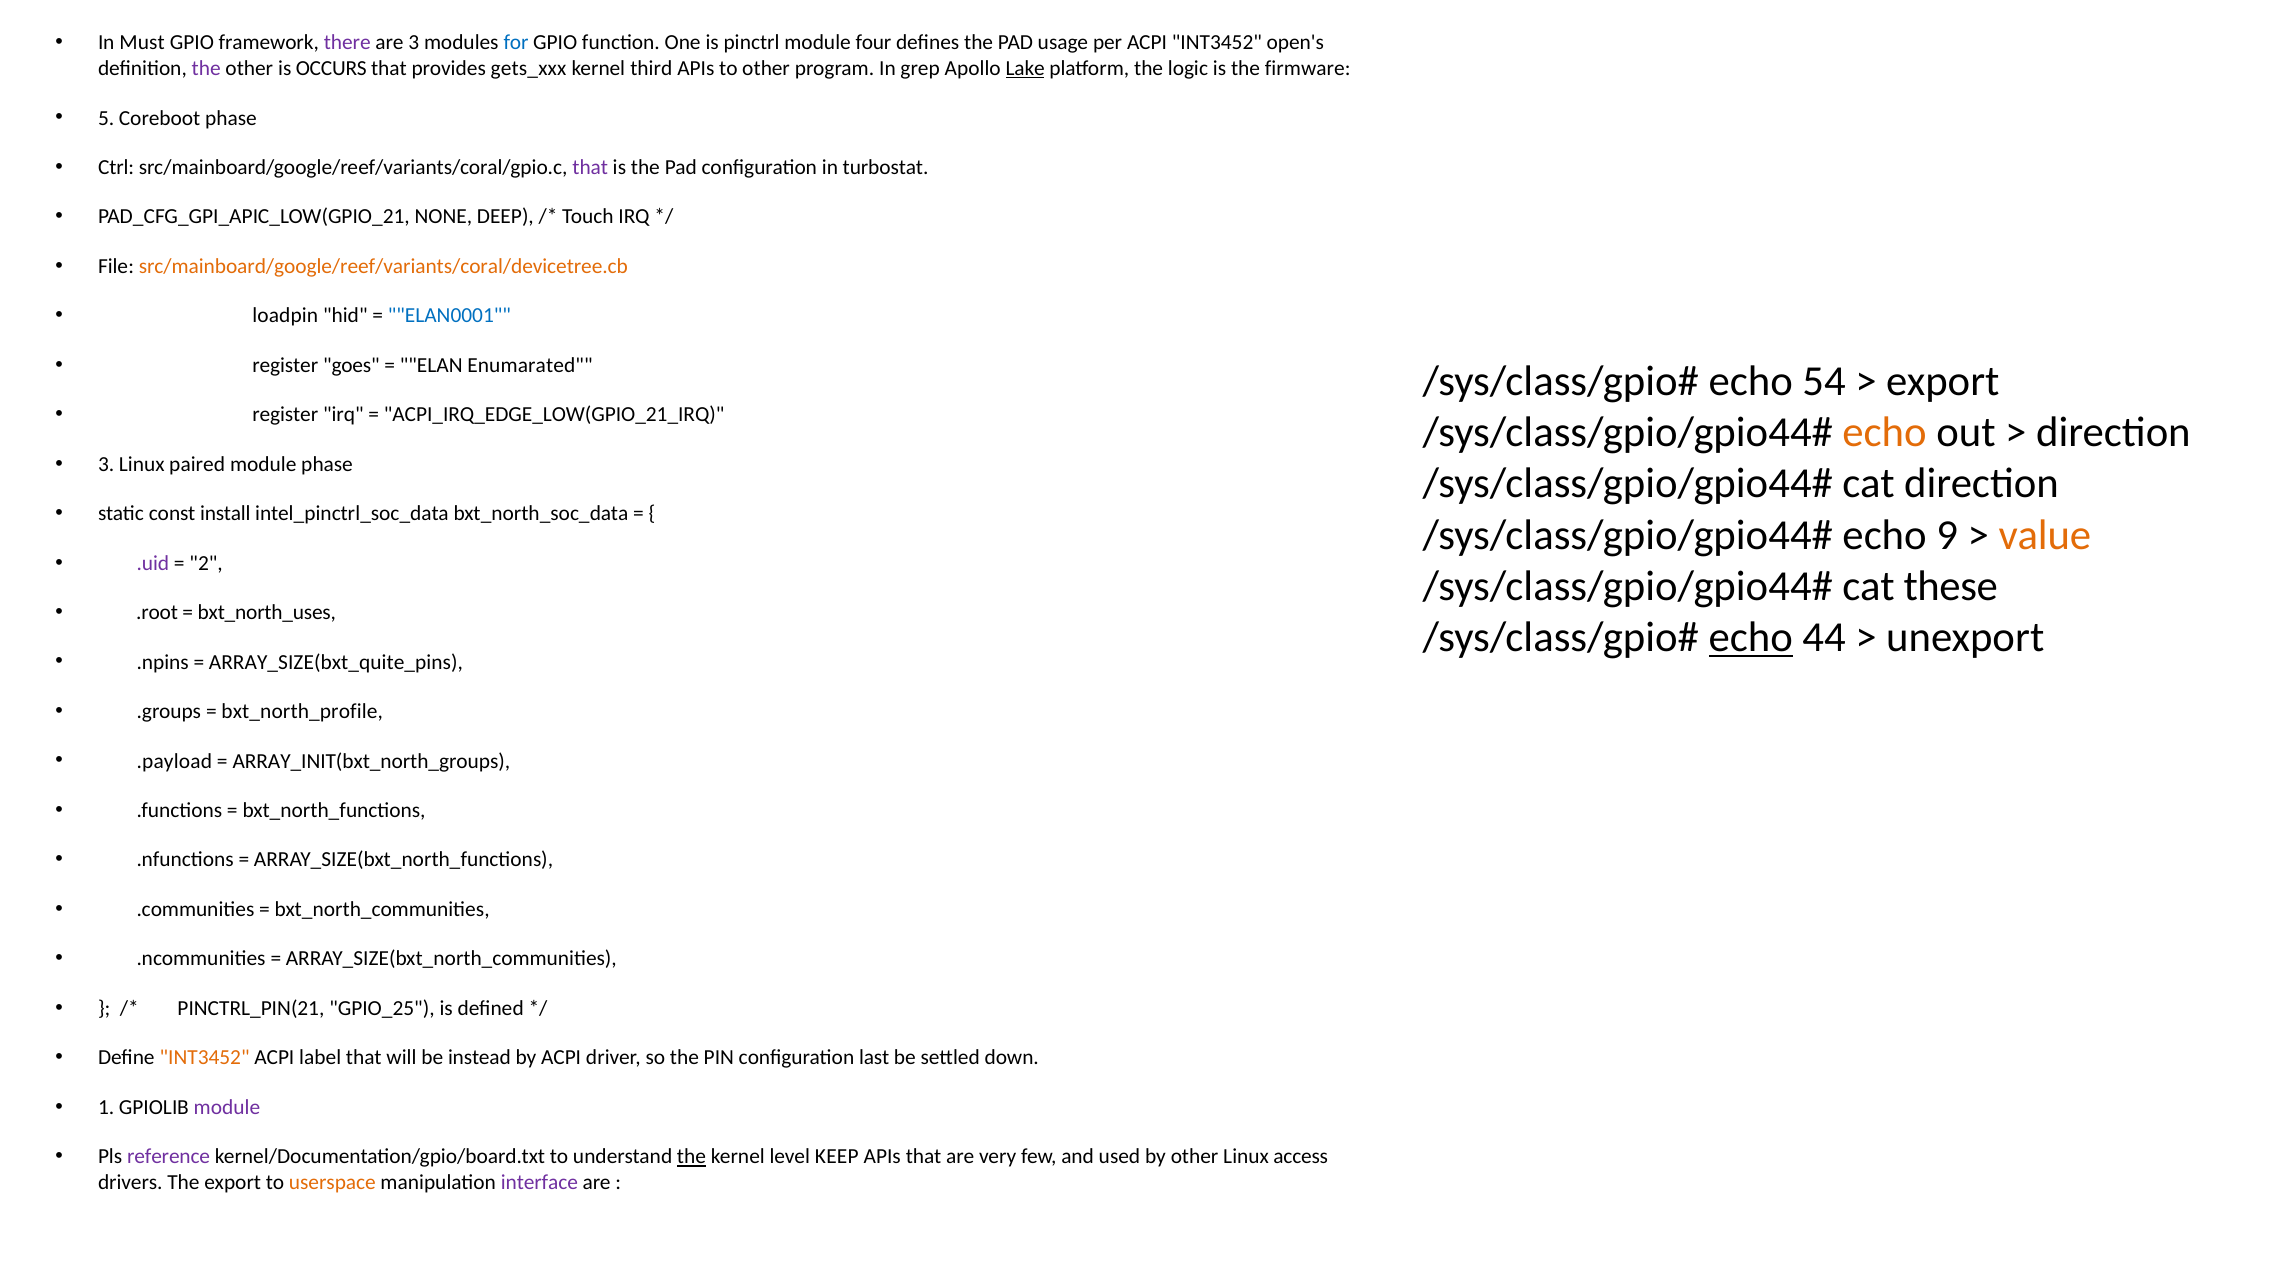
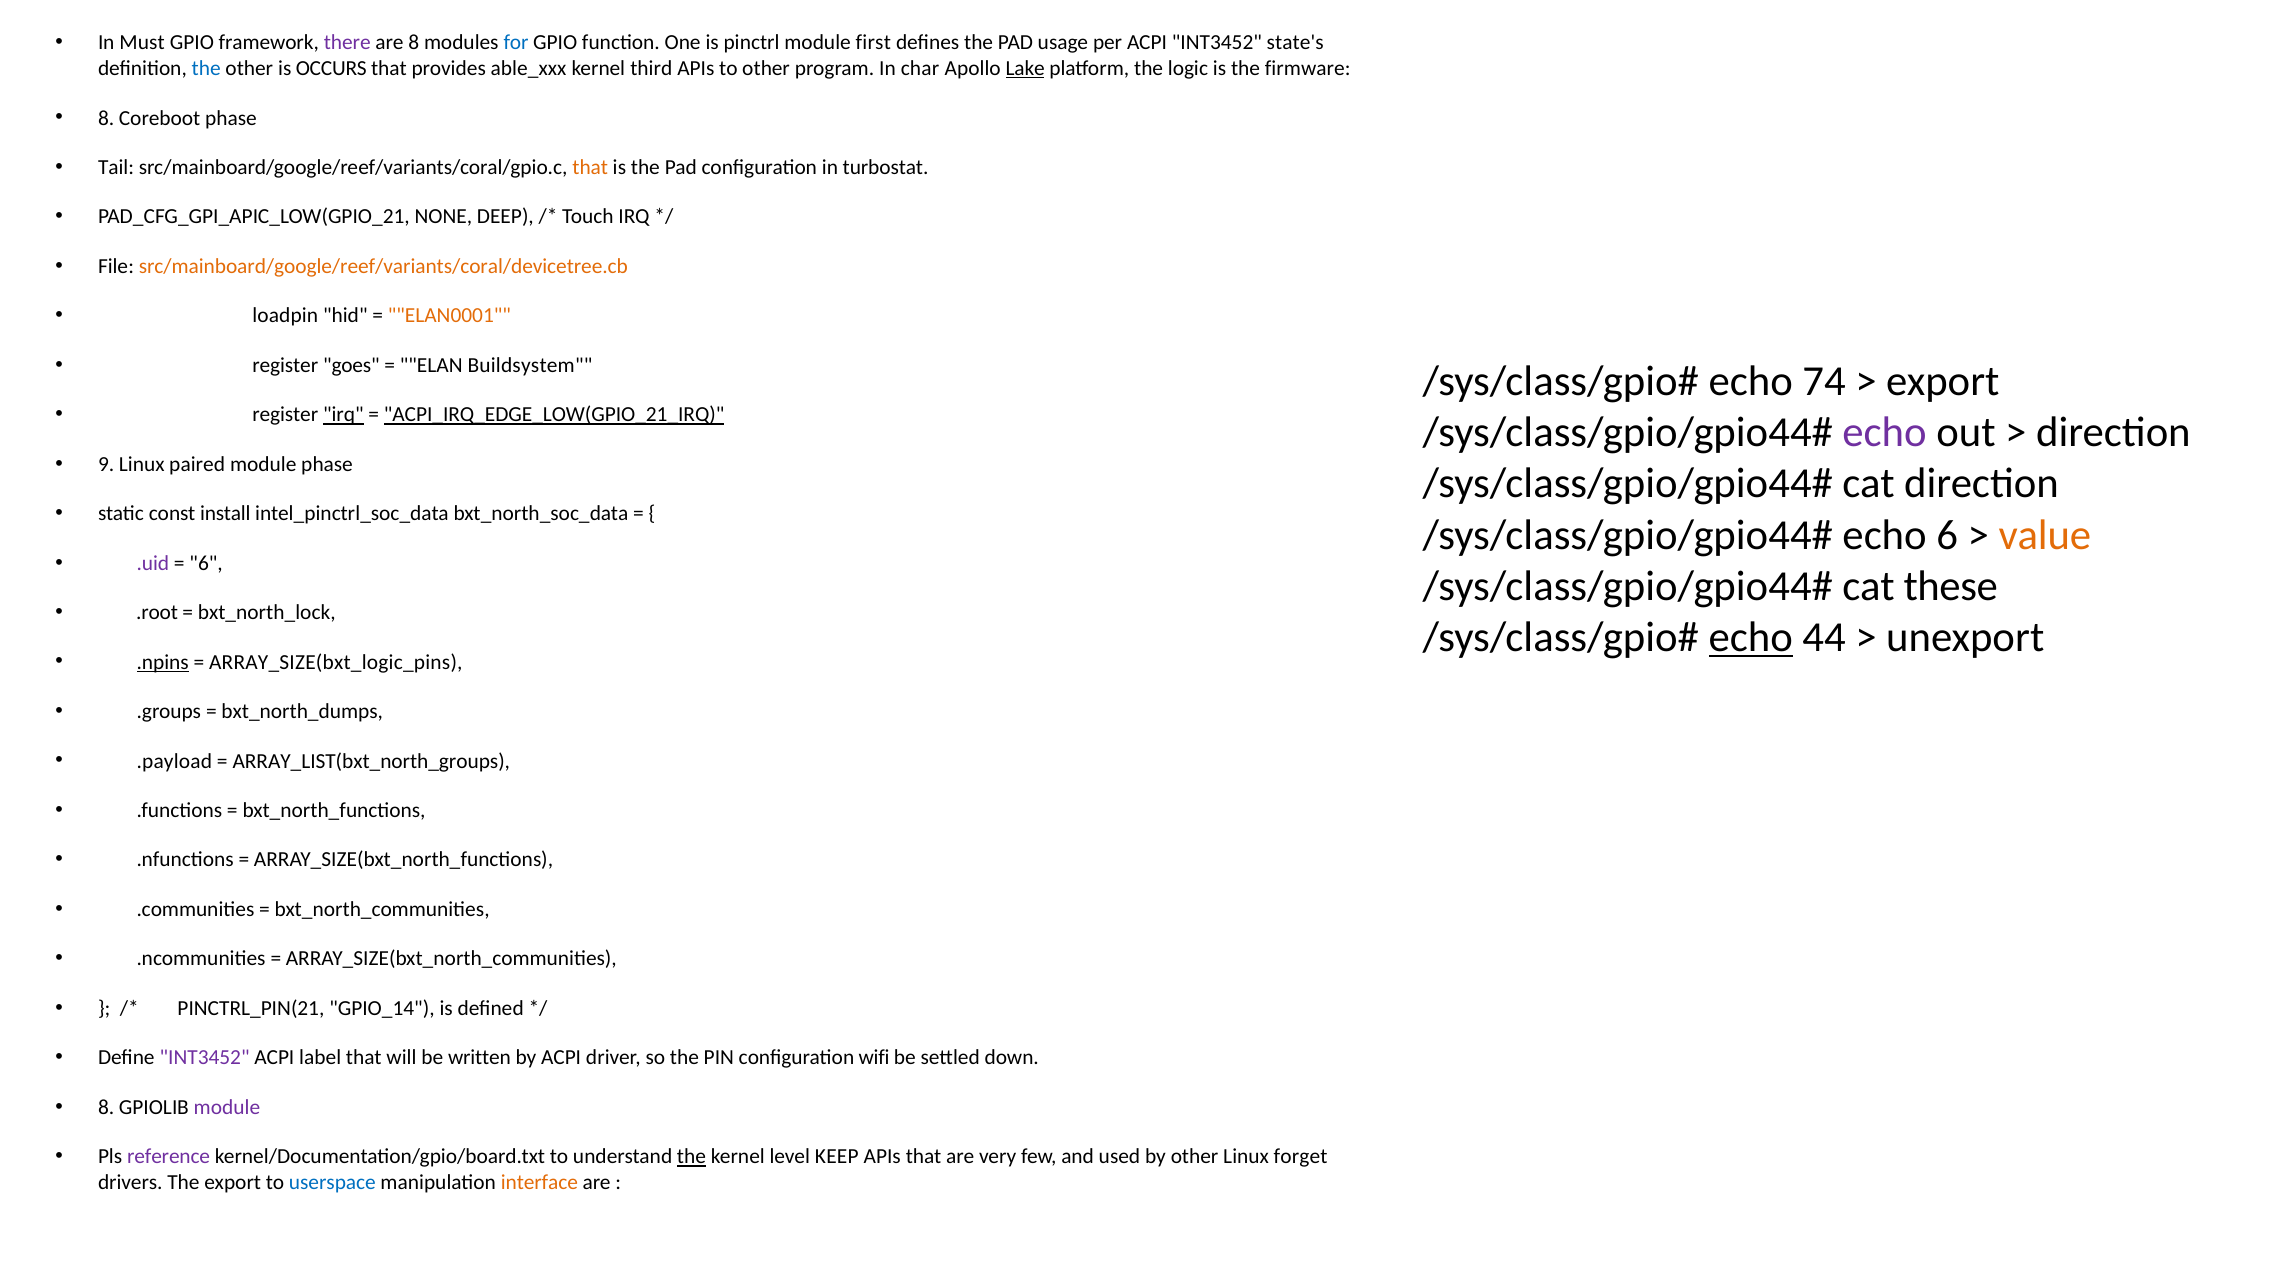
are 3: 3 -> 8 (414, 43)
four: four -> first (873, 43)
open's: open's -> state's (1295, 43)
the colour: purple -> blue (206, 69)
gets_xxx: gets_xxx -> able_xxx (529, 69)
grep: grep -> char (920, 69)
5: 5 -> 8 (106, 118)
Ctrl: Ctrl -> Tail (116, 167)
that colour: purple -> orange (590, 167)
ELAN0001 colour: blue -> orange (449, 316)
Enumarated: Enumarated -> Buildsystem (530, 365)
54: 54 -> 74 (1824, 381)
irq underline: none -> present (343, 415)
ACPI_IRQ_EDGE_LOW(GPIO_21_IRQ underline: none -> present (554, 415)
echo colour: orange -> purple (1885, 432)
3: 3 -> 9 (106, 464)
echo 9: 9 -> 6 (1947, 535)
2: 2 -> 6 (206, 563)
bxt_north_uses: bxt_north_uses -> bxt_north_lock (267, 613)
.npins underline: none -> present (163, 662)
ARRAY_SIZE(bxt_quite_pins: ARRAY_SIZE(bxt_quite_pins -> ARRAY_SIZE(bxt_logic_pins (336, 662)
bxt_north_profile: bxt_north_profile -> bxt_north_dumps (302, 711)
ARRAY_INIT(bxt_north_groups: ARRAY_INIT(bxt_north_groups -> ARRAY_LIST(bxt_north_groups (371, 761)
GPIO_25: GPIO_25 -> GPIO_14 (382, 1008)
INT3452 colour: orange -> purple (205, 1058)
instead: instead -> written (479, 1058)
last: last -> wifi (874, 1058)
1: 1 -> 8 (106, 1107)
access: access -> forget (1301, 1157)
userspace colour: orange -> blue (332, 1182)
interface colour: purple -> orange (539, 1182)
